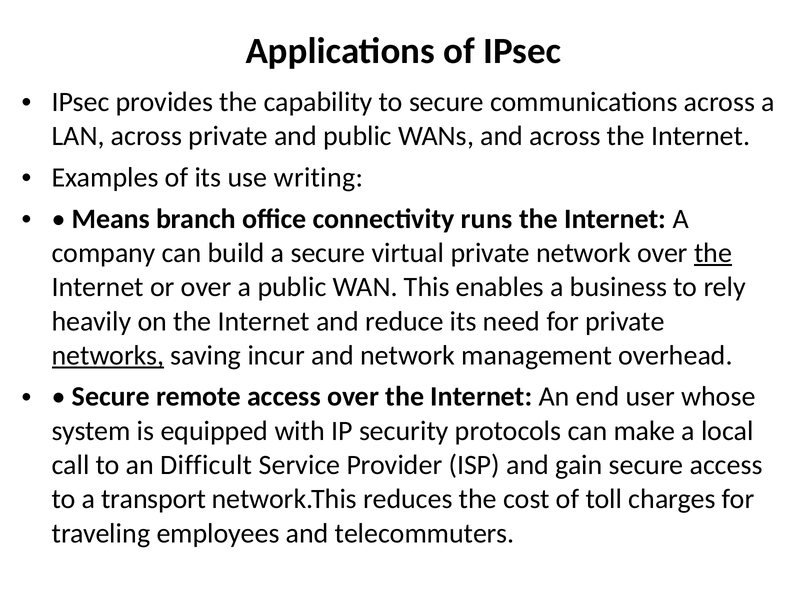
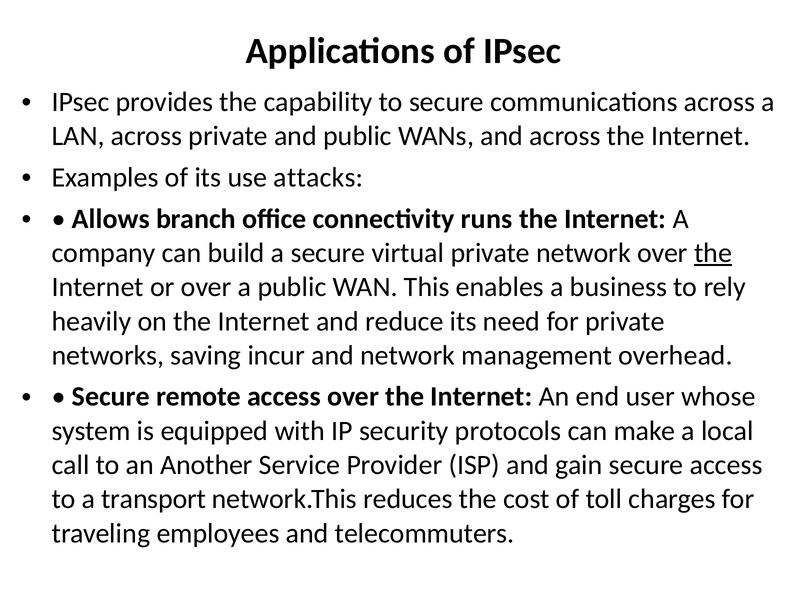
writing: writing -> attacks (318, 178)
Means: Means -> Allows (111, 219)
networks underline: present -> none (108, 356)
Difficult: Difficult -> Another (207, 465)
